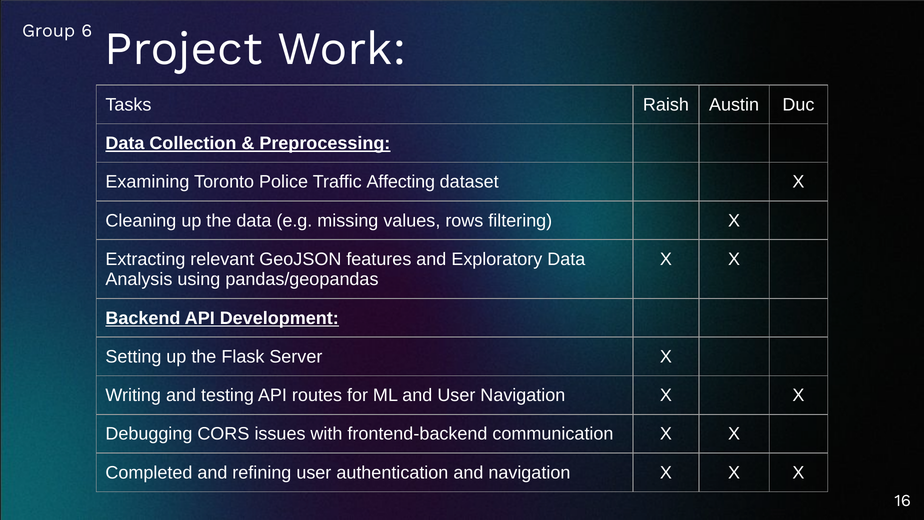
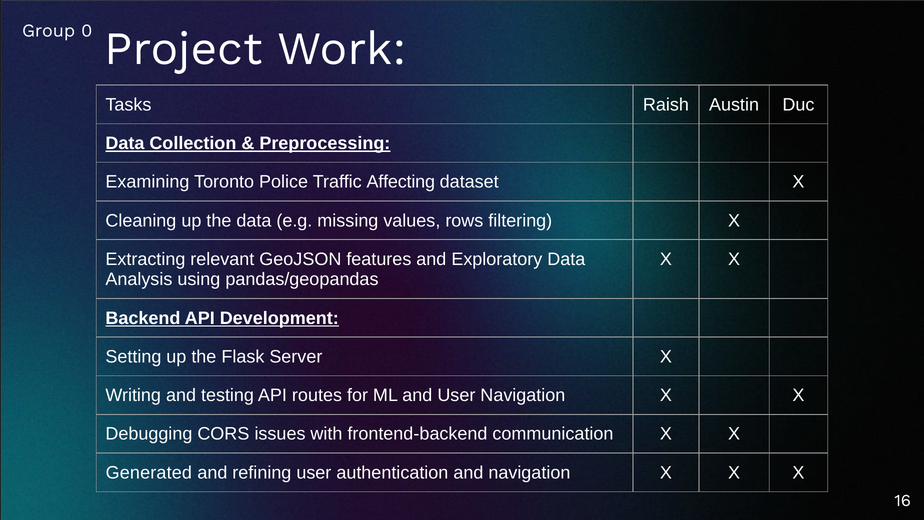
6: 6 -> 0 (87, 31)
Completed: Completed -> Generated (149, 472)
